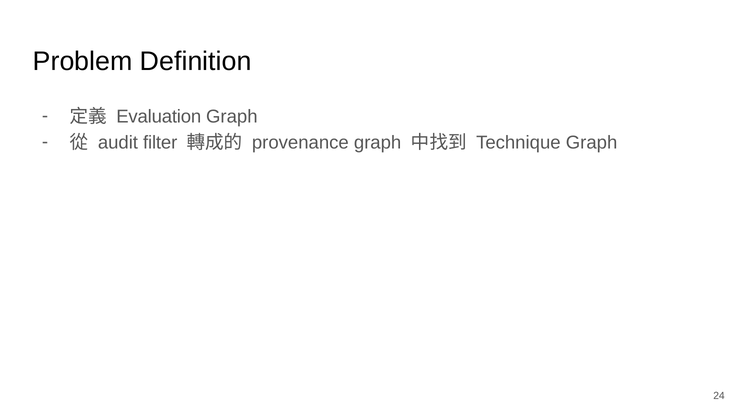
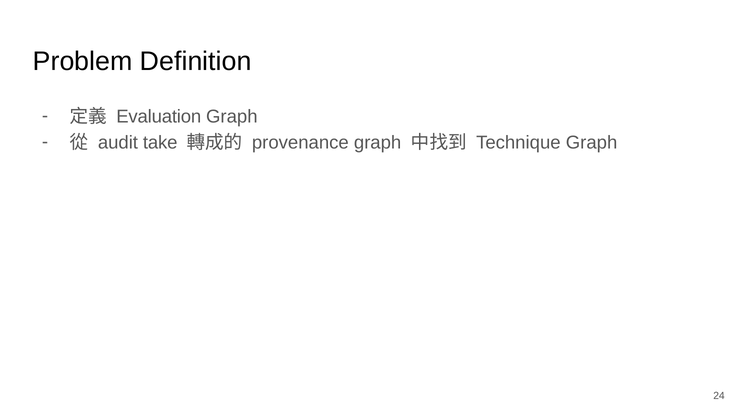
filter: filter -> take (160, 142)
